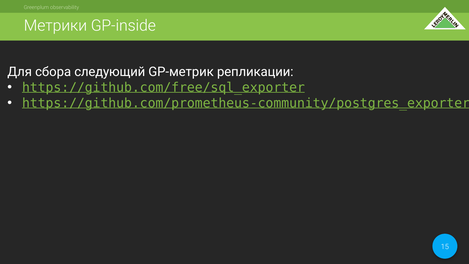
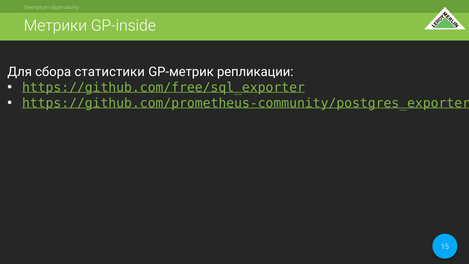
следующий: следующий -> статистики (110, 72)
